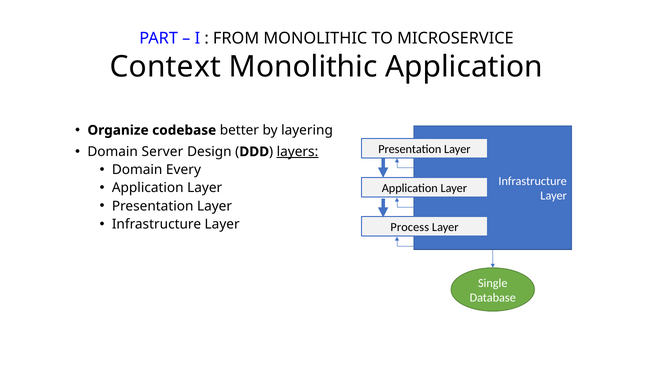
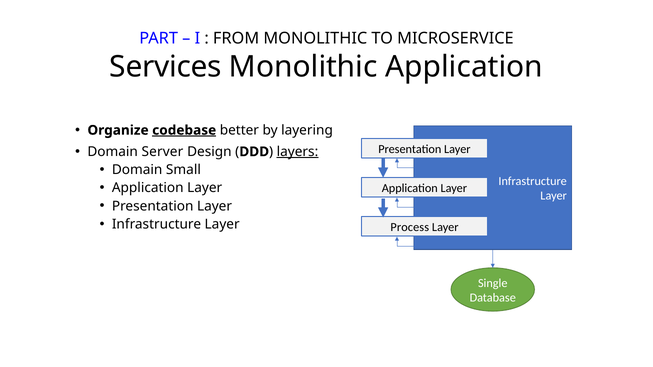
Context: Context -> Services (165, 67)
codebase underline: none -> present (184, 130)
Every: Every -> Small (183, 170)
